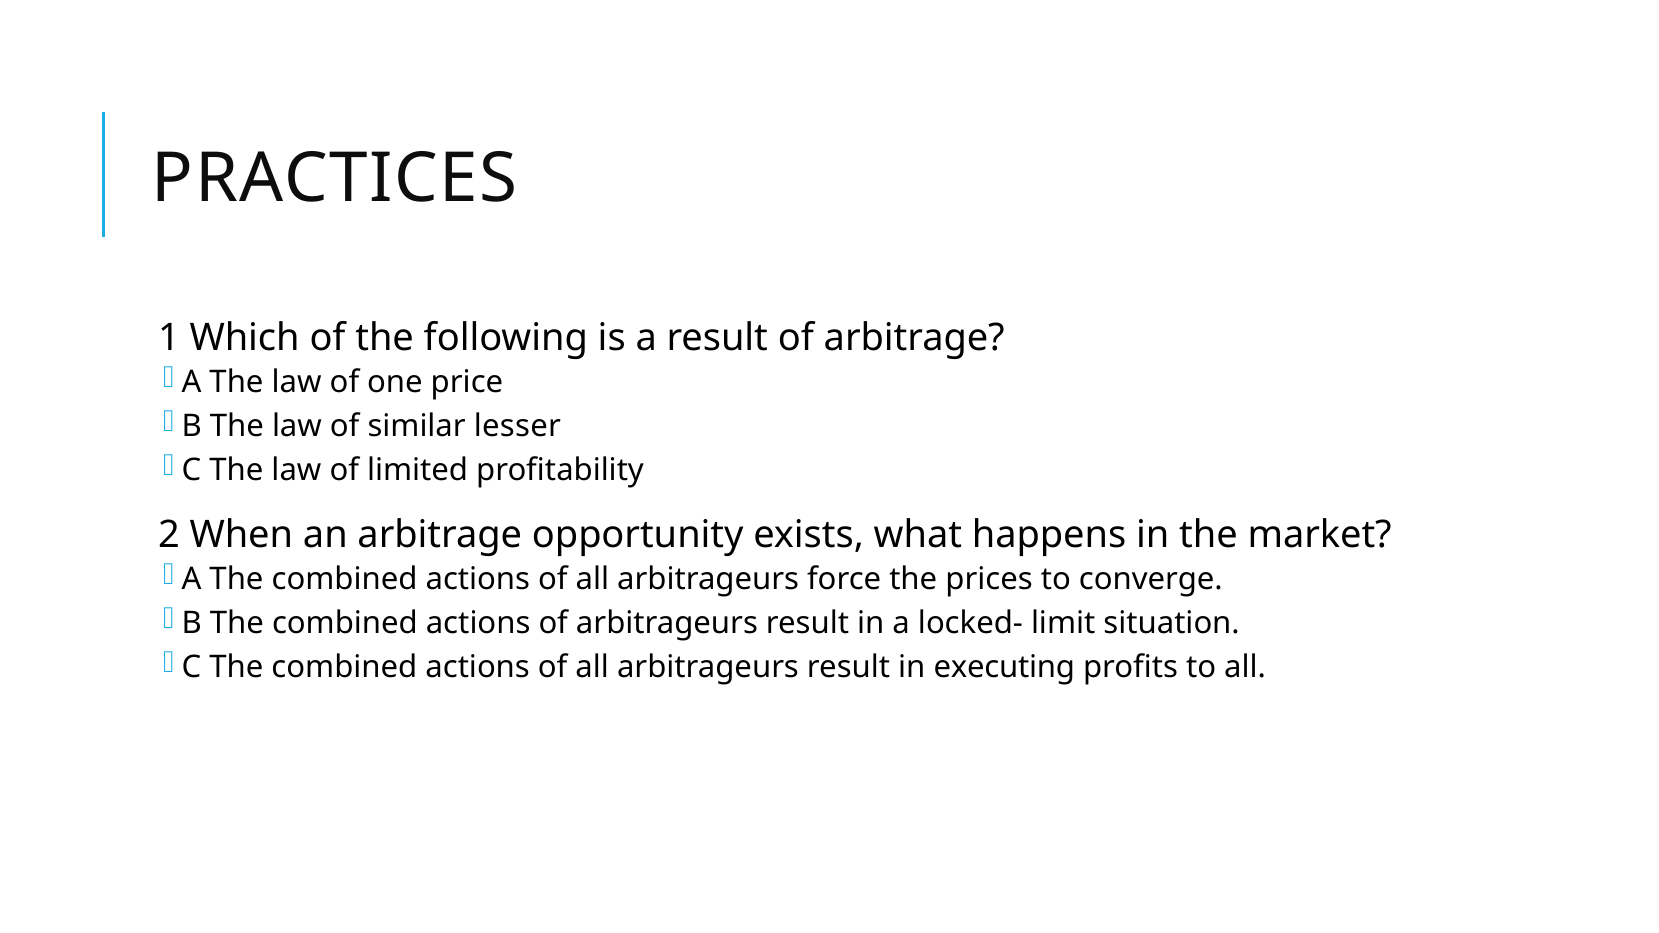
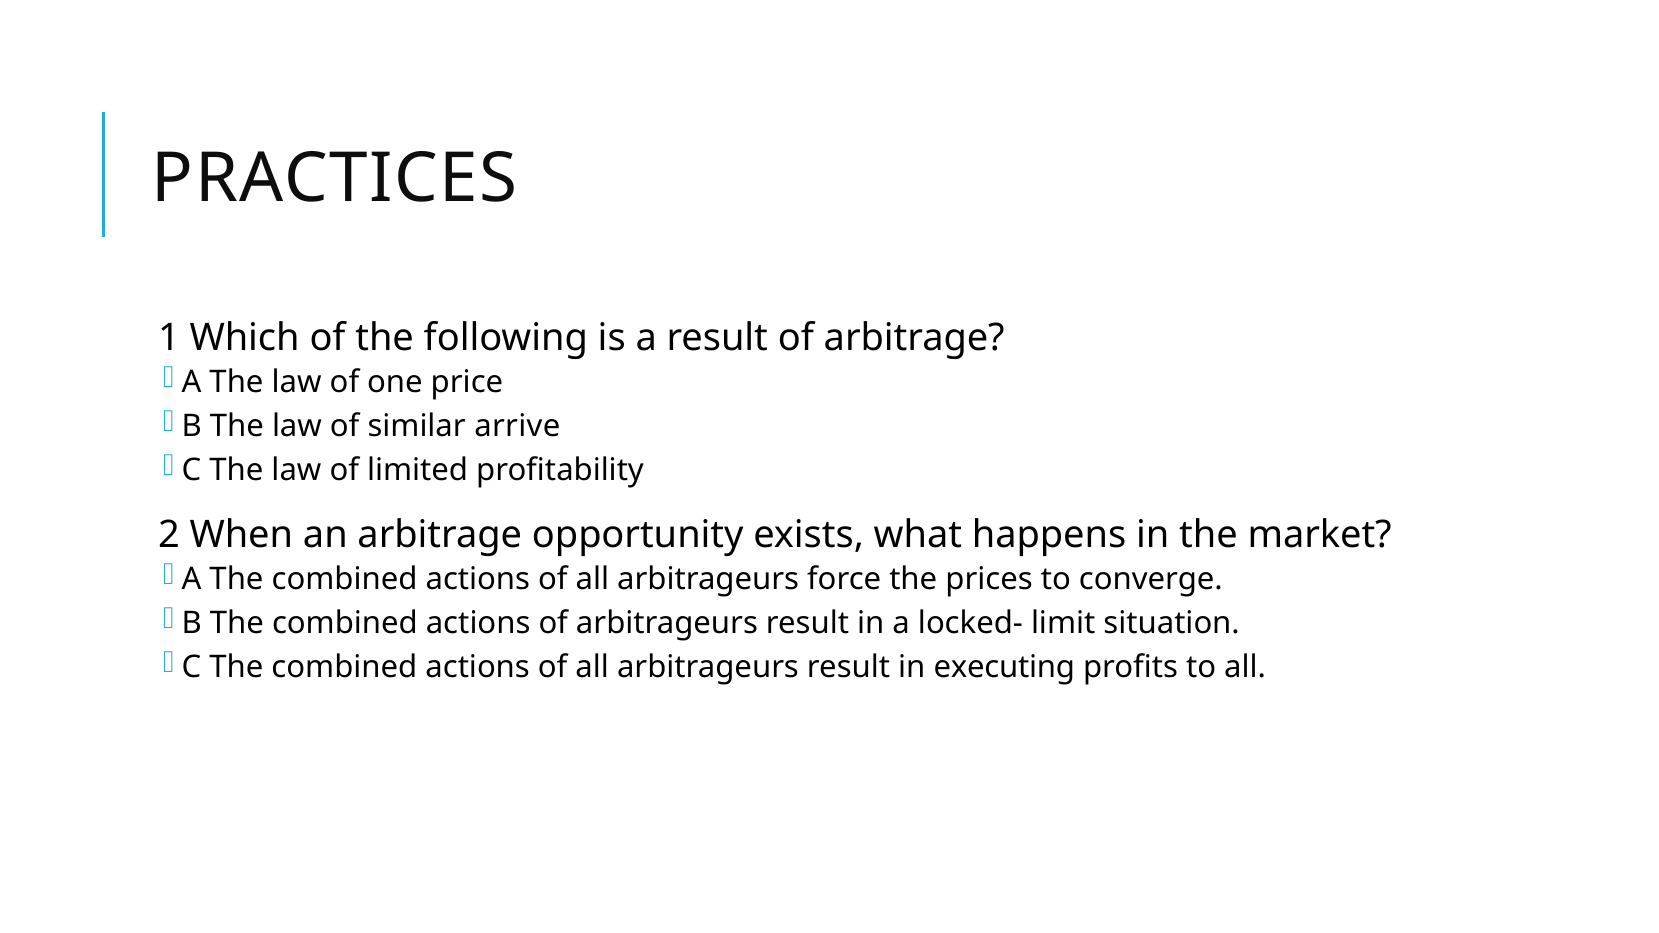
lesser: lesser -> arrive (517, 426)
